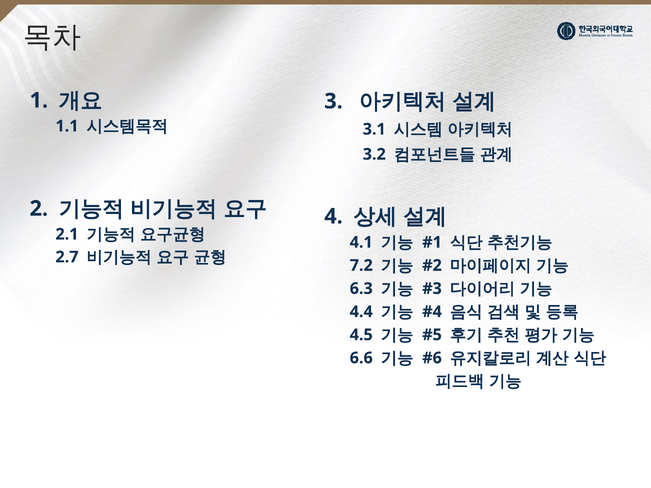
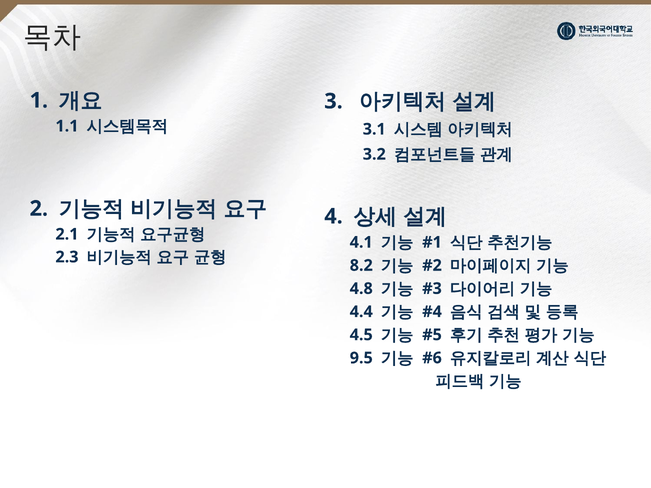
2.7: 2.7 -> 2.3 (67, 257)
7.2: 7.2 -> 8.2 (361, 266)
6.3: 6.3 -> 4.8 (361, 289)
6.6: 6.6 -> 9.5 (361, 358)
